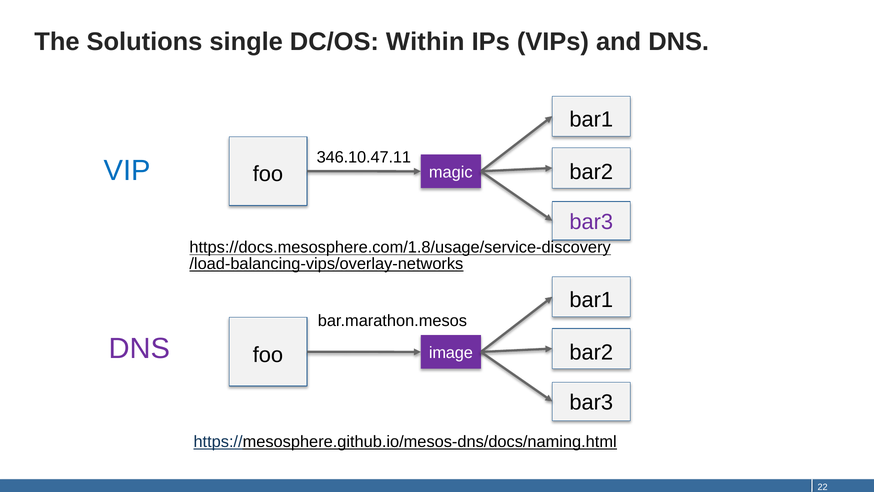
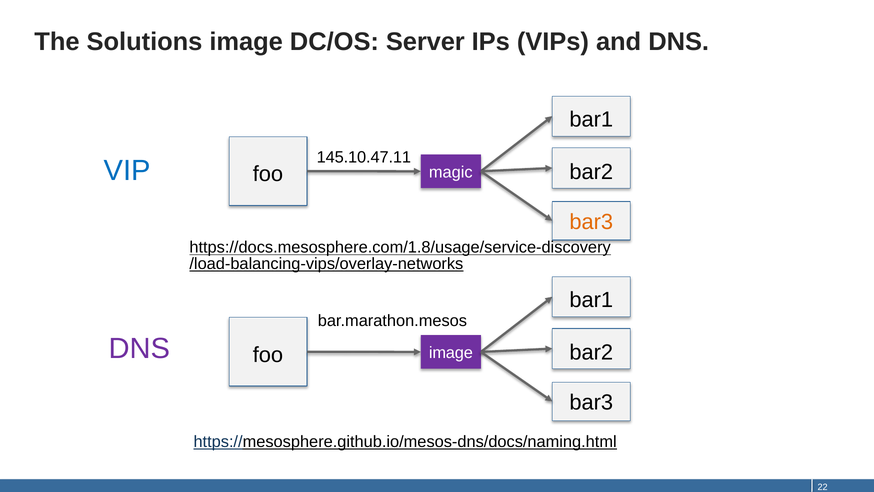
Solutions single: single -> image (246, 42)
Within: Within -> Server (425, 42)
346.10.47.11: 346.10.47.11 -> 145.10.47.11 (364, 157)
bar3 colour: purple -> orange (591, 222)
